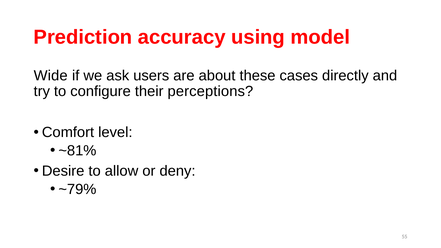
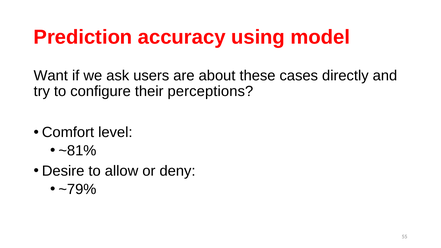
Wide: Wide -> Want (51, 76)
